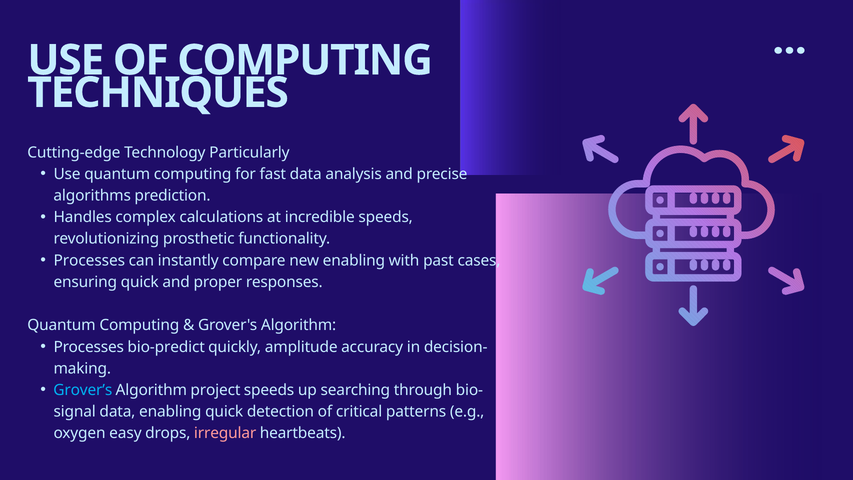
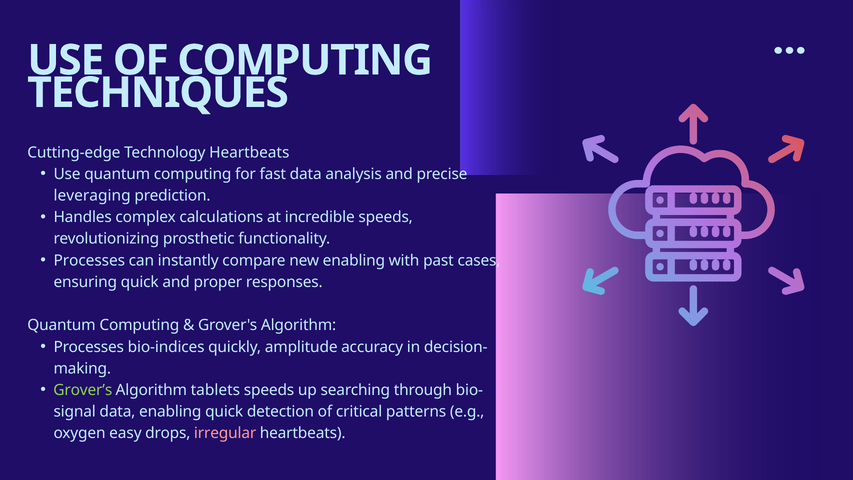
Technology Particularly: Particularly -> Heartbeats (249, 152)
algorithms: algorithms -> leveraging (92, 196)
bio-predict: bio-predict -> bio-indices (166, 347)
Grover’s colour: light blue -> light green (83, 390)
project: project -> tablets (215, 390)
